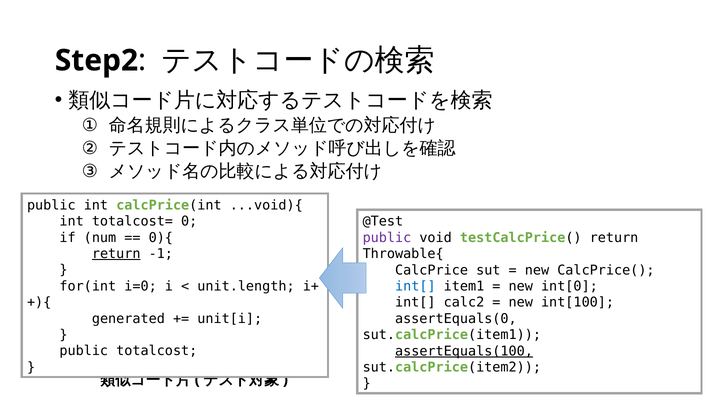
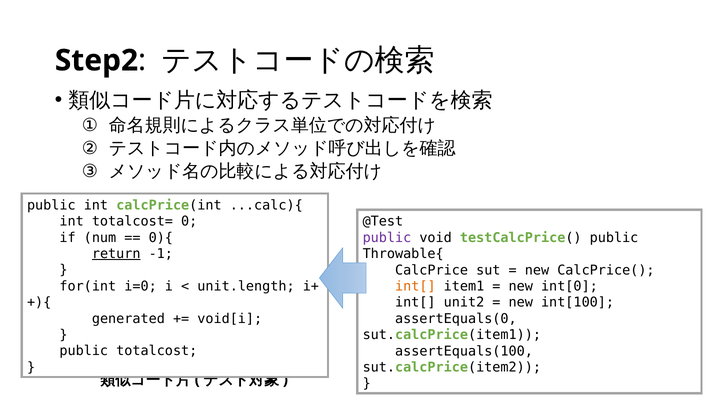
...void){: ...void){ -> ...calc){ (266, 205)
testCalcPrice( return: return -> public (614, 237)
int[ colour: blue -> orange (415, 286)
calc2: calc2 -> unit2 (464, 302)
unit[i: unit[i -> void[i (230, 318)
assertEquals(100 underline: present -> none (464, 351)
